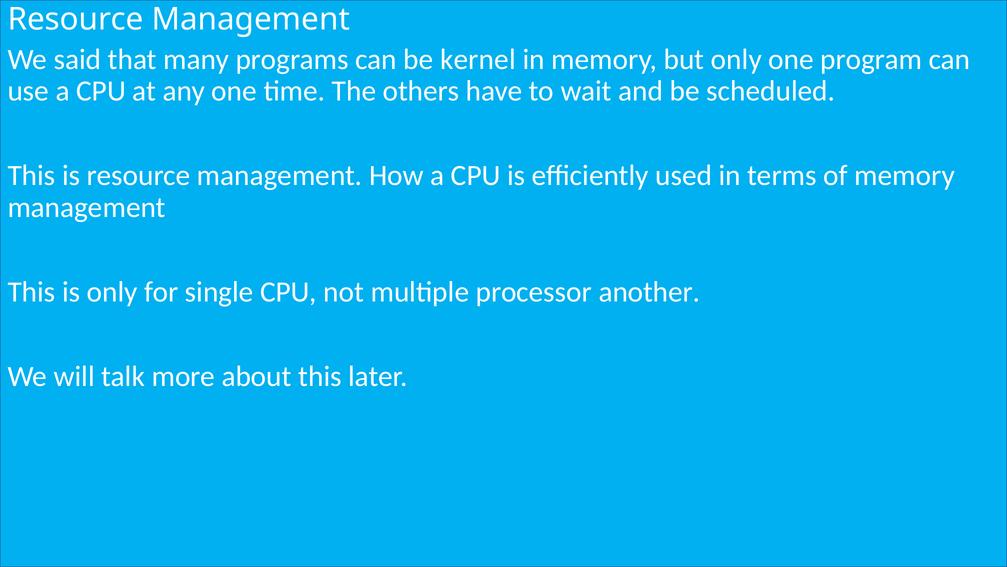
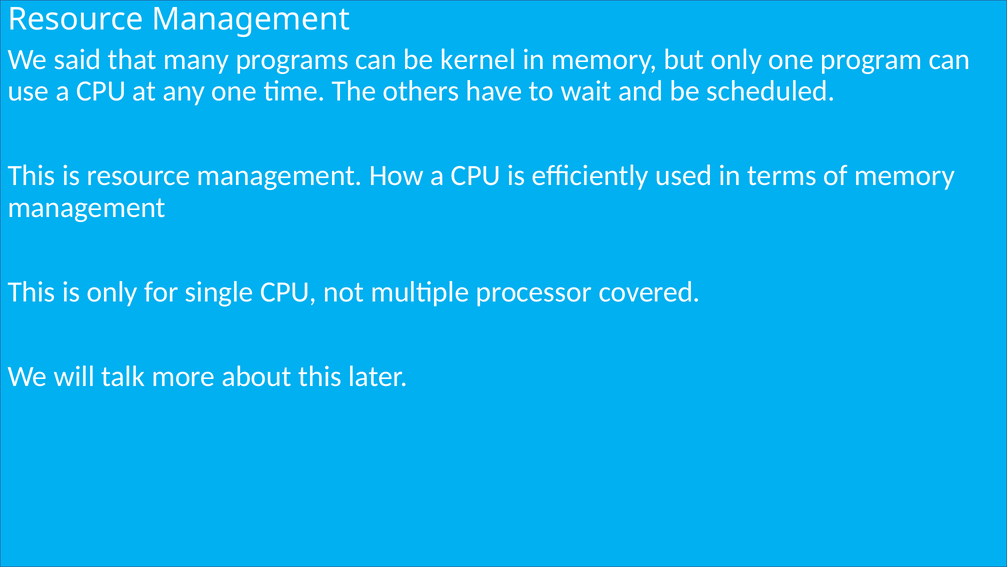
another: another -> covered (650, 292)
